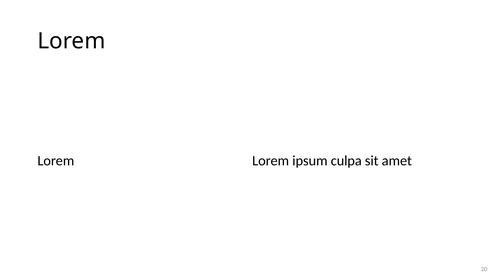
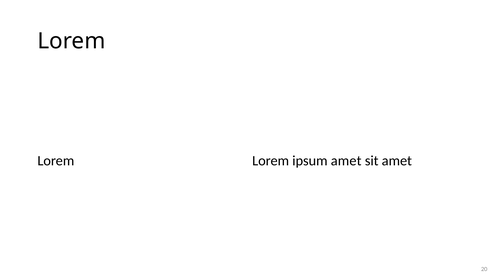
ipsum culpa: culpa -> amet (346, 161)
